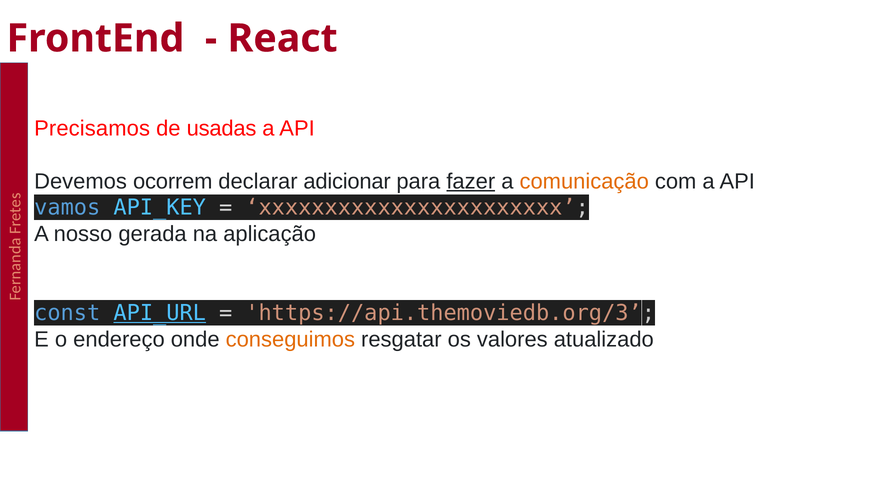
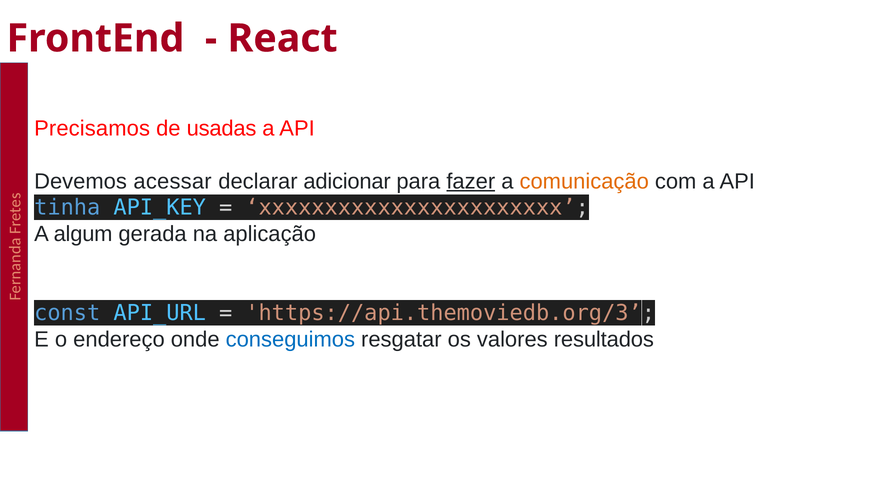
ocorrem: ocorrem -> acessar (173, 181)
vamos: vamos -> tinha (67, 208)
nosso: nosso -> algum (83, 234)
API_URL underline: present -> none (160, 313)
conseguimos colour: orange -> blue (290, 339)
atualizado: atualizado -> resultados (604, 339)
